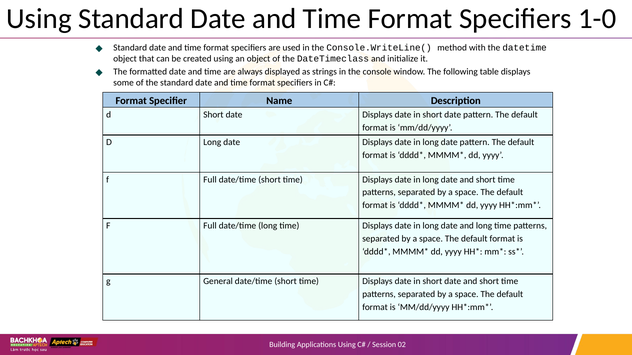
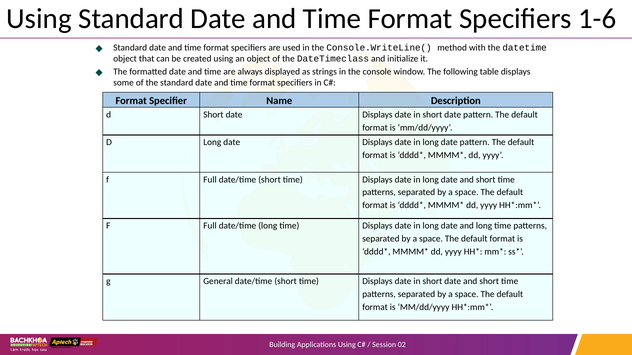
1-0: 1-0 -> 1-6 (597, 19)
